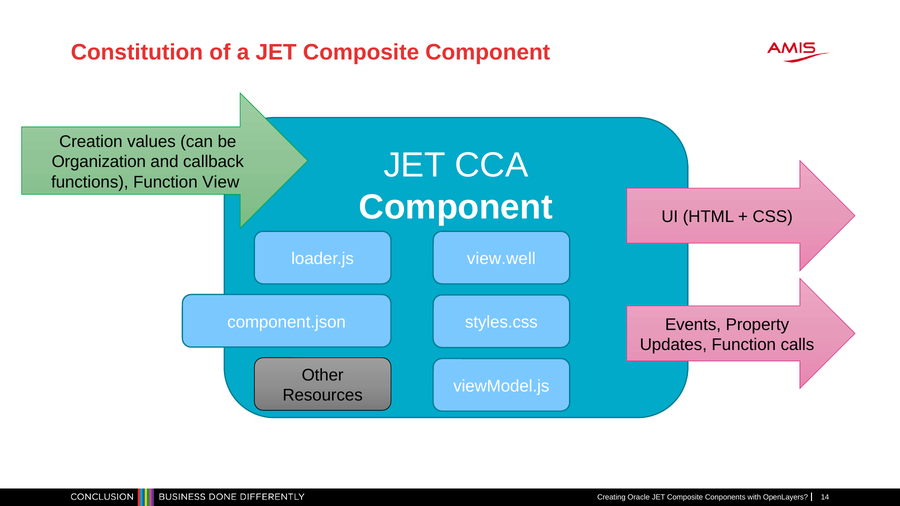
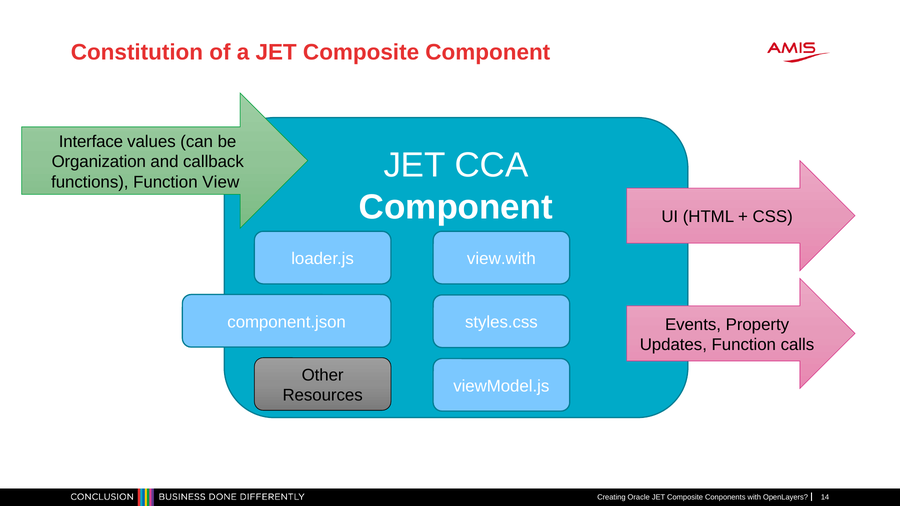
Creation: Creation -> Interface (91, 142)
view.well: view.well -> view.with (501, 259)
